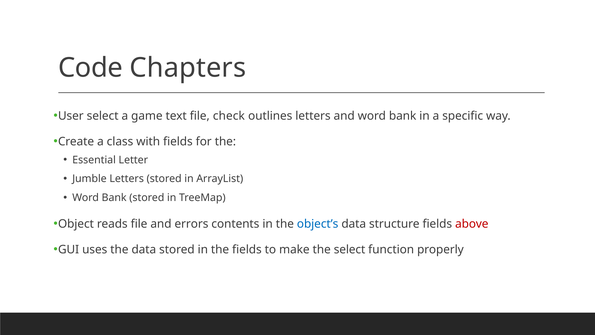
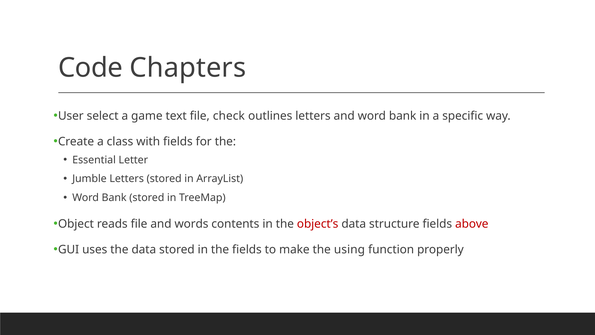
errors: errors -> words (191, 224)
object’s colour: blue -> red (318, 224)
the select: select -> using (349, 249)
